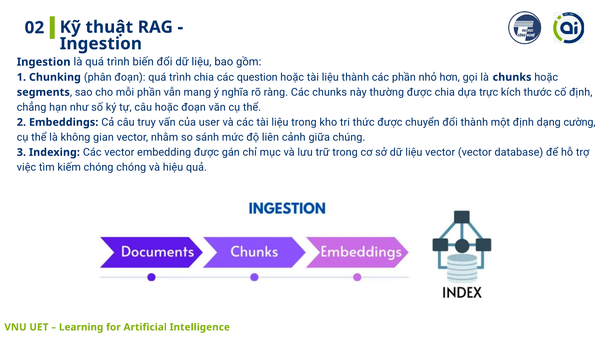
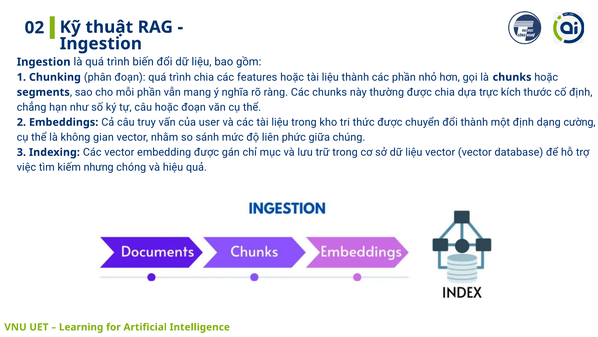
question: question -> features (257, 77)
cảnh: cảnh -> phức (294, 137)
kiếm chóng: chóng -> nhưng (99, 167)
